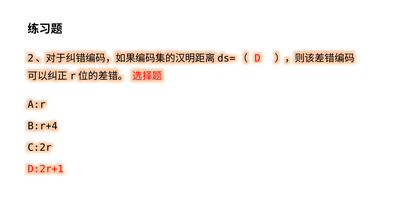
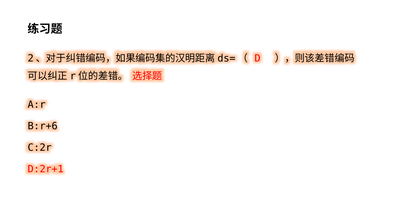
B:r+4: B:r+4 -> B:r+6 (43, 126)
